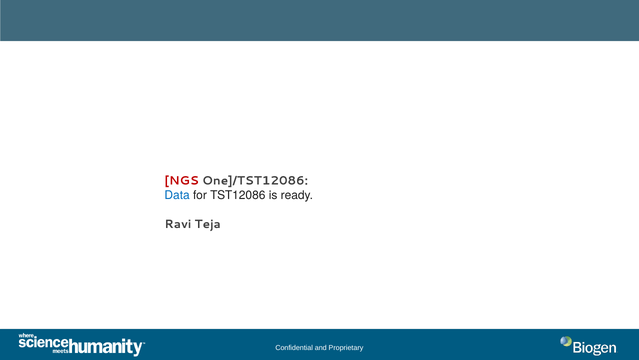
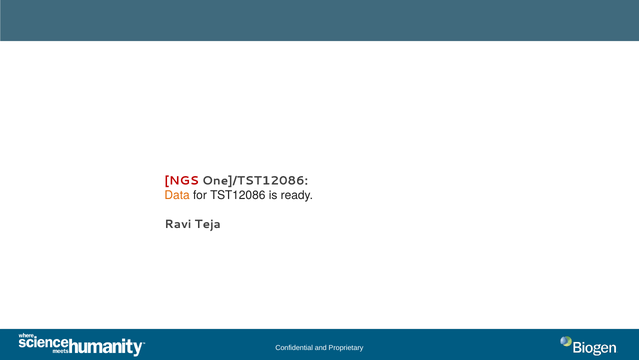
Data colour: blue -> orange (177, 195)
